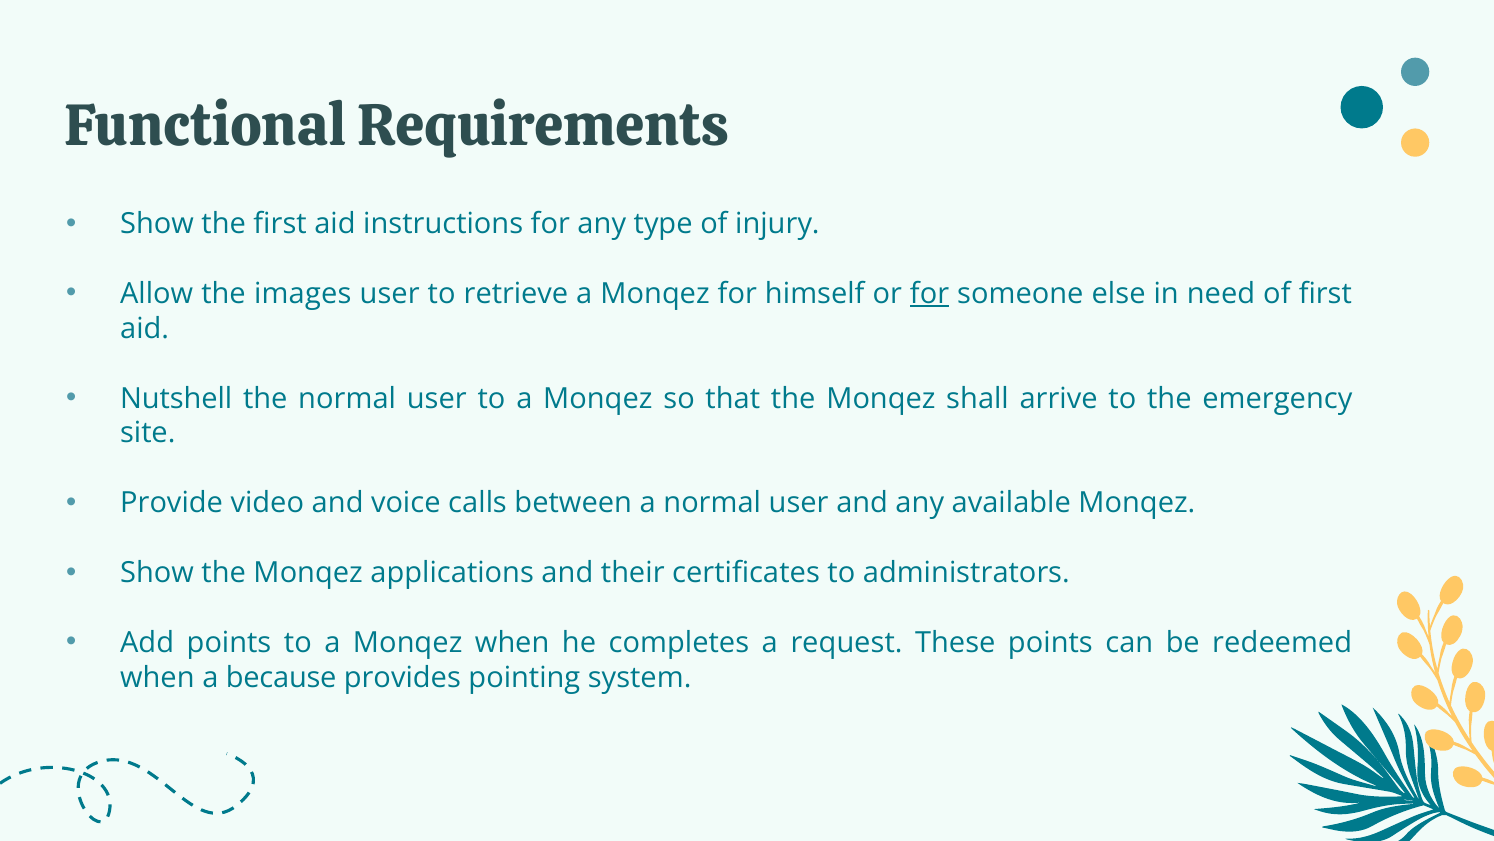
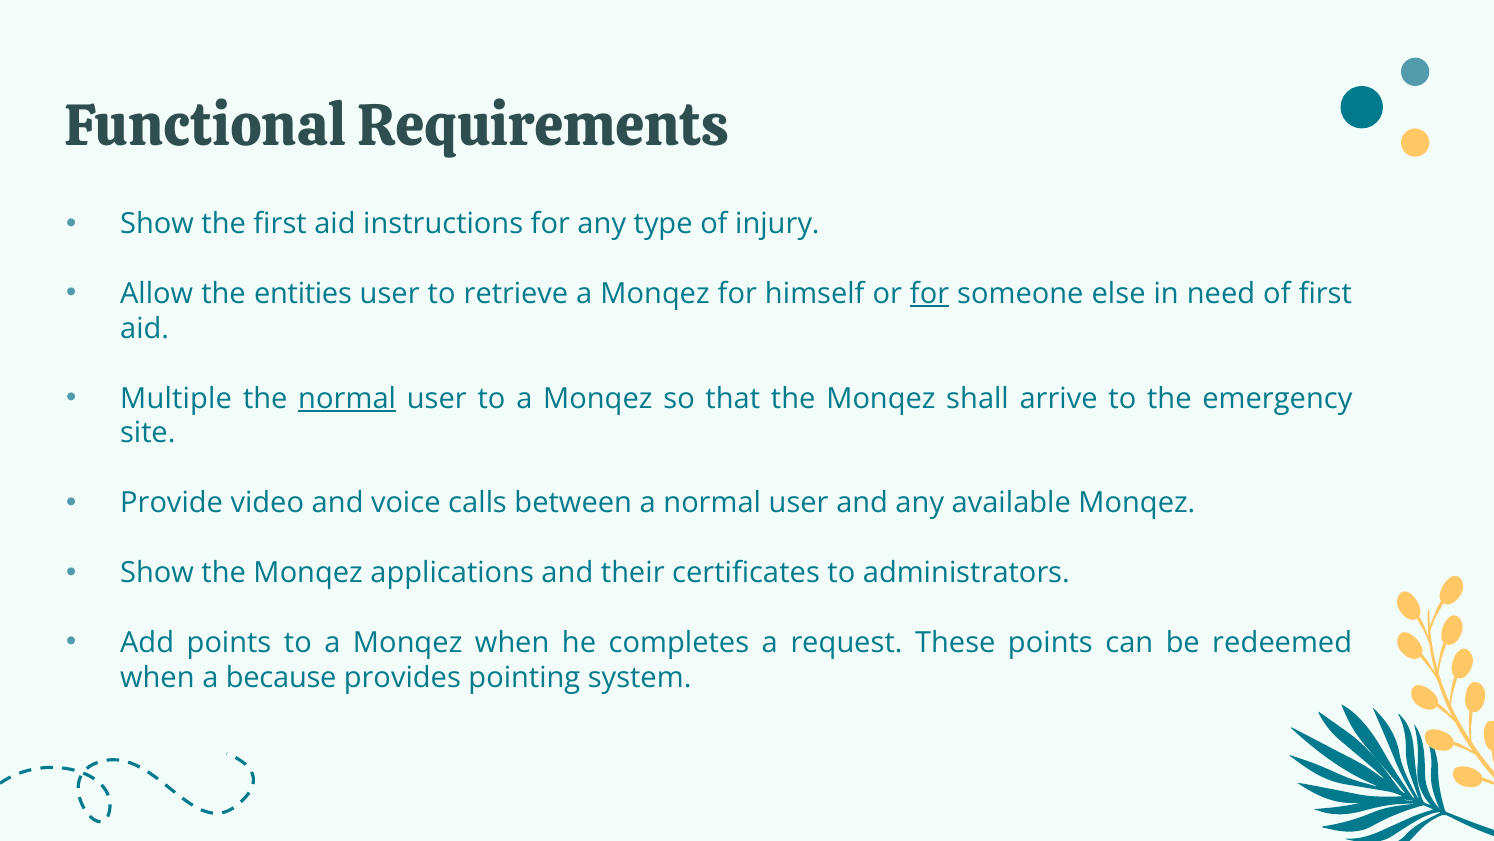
images: images -> entities (303, 294)
Nutshell: Nutshell -> Multiple (176, 398)
normal underline: none -> present (347, 398)
